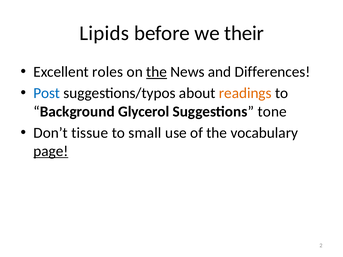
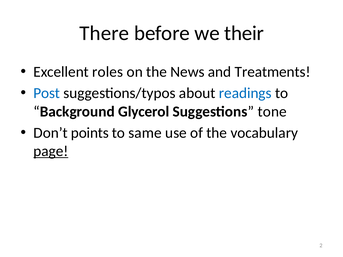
Lipids: Lipids -> There (104, 33)
the underline: present -> none (157, 72)
Differences: Differences -> Treatments (273, 72)
readings colour: orange -> blue (245, 93)
tissue: tissue -> points (90, 133)
small: small -> same (145, 133)
